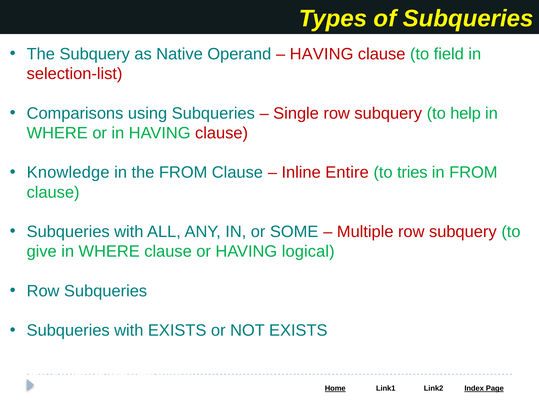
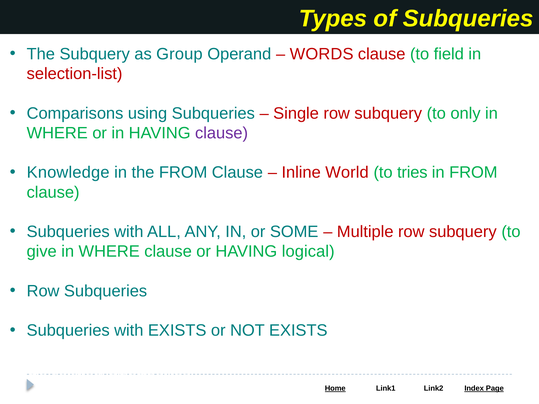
Native: Native -> Group (179, 54)
HAVING: HAVING -> WORDS (322, 54)
help: help -> only (465, 113)
clause colour: red -> purple (222, 133)
Entire: Entire -> World (347, 173)
